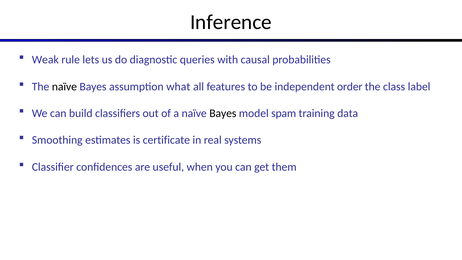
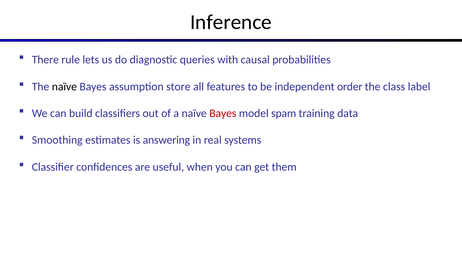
Weak: Weak -> There (45, 60)
what: what -> store (178, 87)
Bayes colour: black -> red (223, 113)
certificate: certificate -> answering (166, 140)
